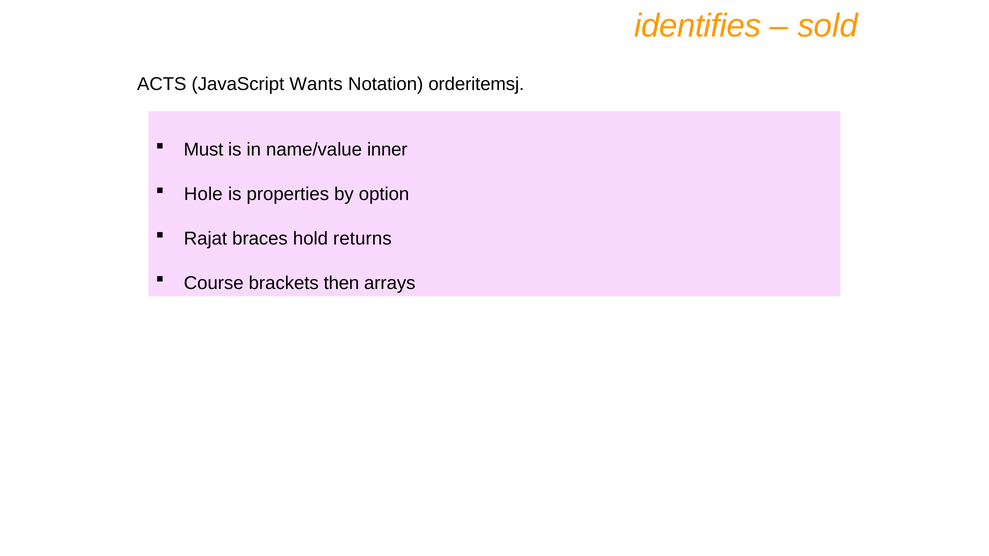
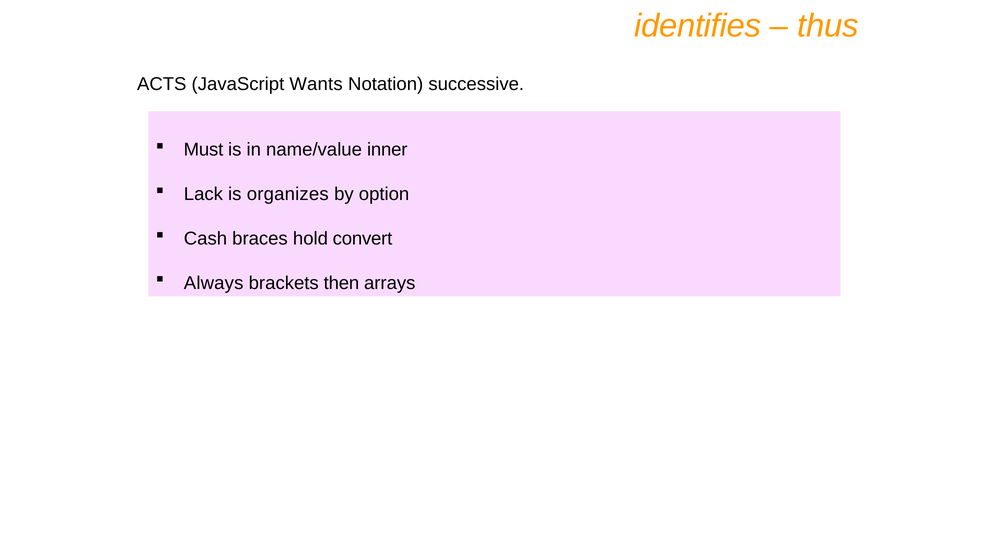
sold: sold -> thus (828, 26)
orderitemsj: orderitemsj -> successive (476, 84)
Hole: Hole -> Lack (203, 194)
properties: properties -> organizes (288, 194)
Rajat: Rajat -> Cash (205, 239)
returns: returns -> convert (363, 239)
Course: Course -> Always (214, 283)
